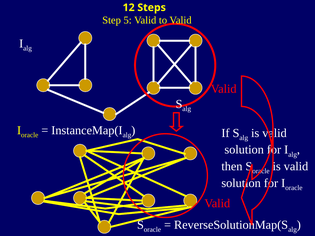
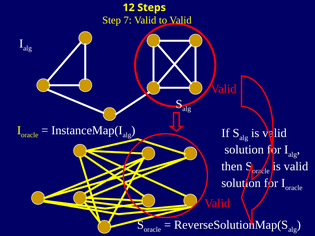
5: 5 -> 7 (128, 20)
